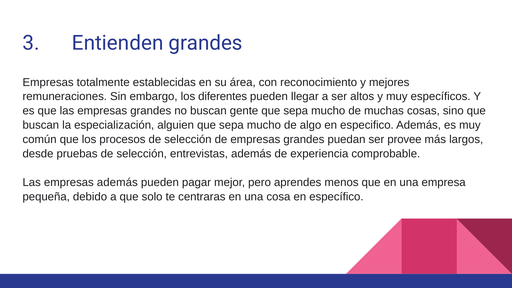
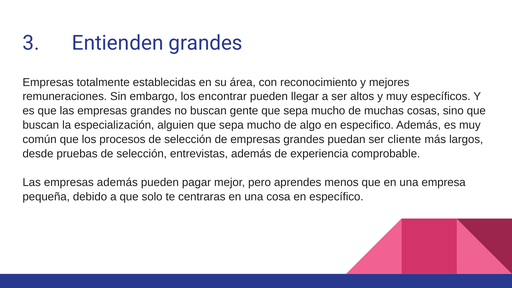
diferentes: diferentes -> encontrar (223, 97)
provee: provee -> cliente (404, 140)
